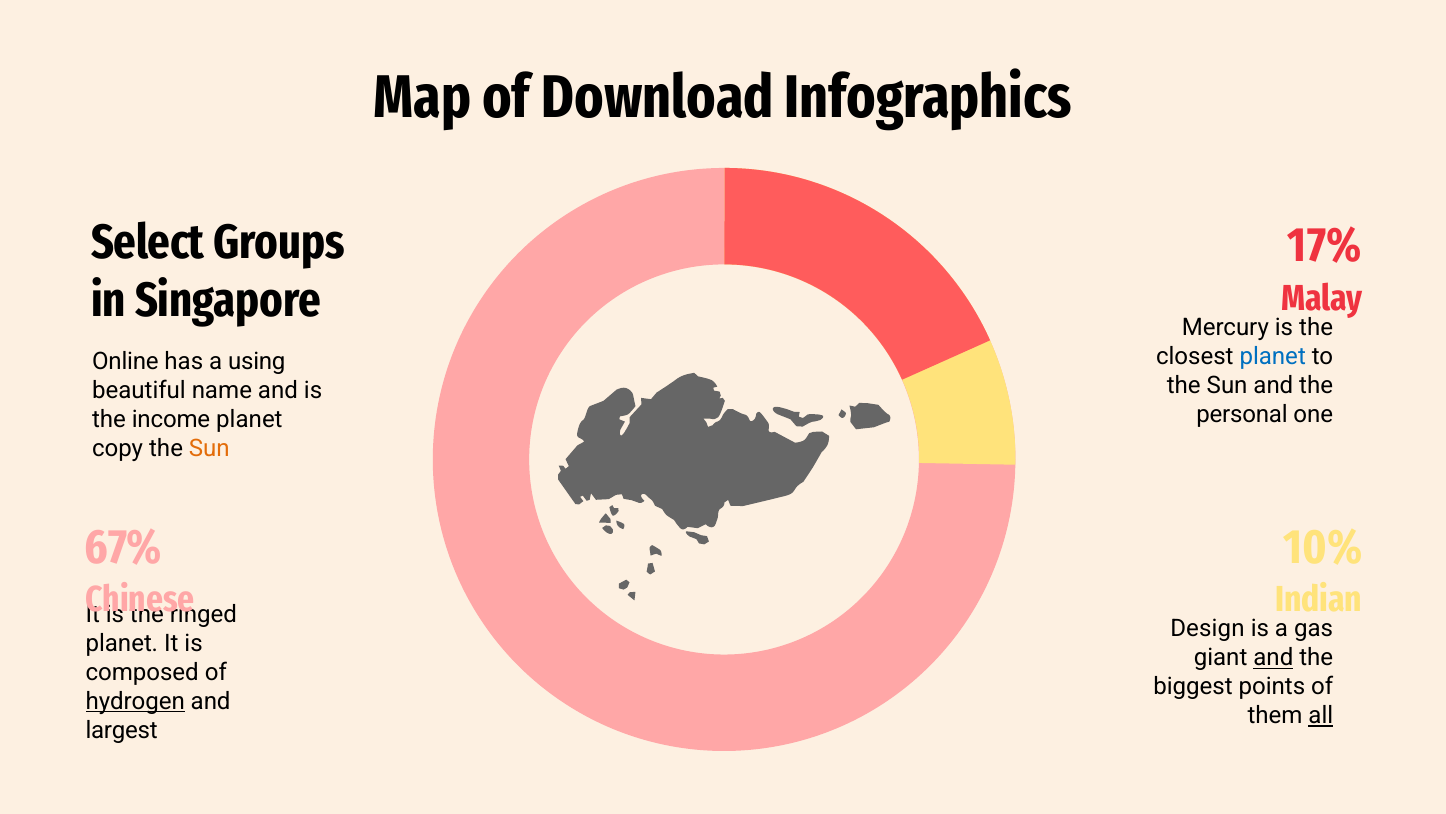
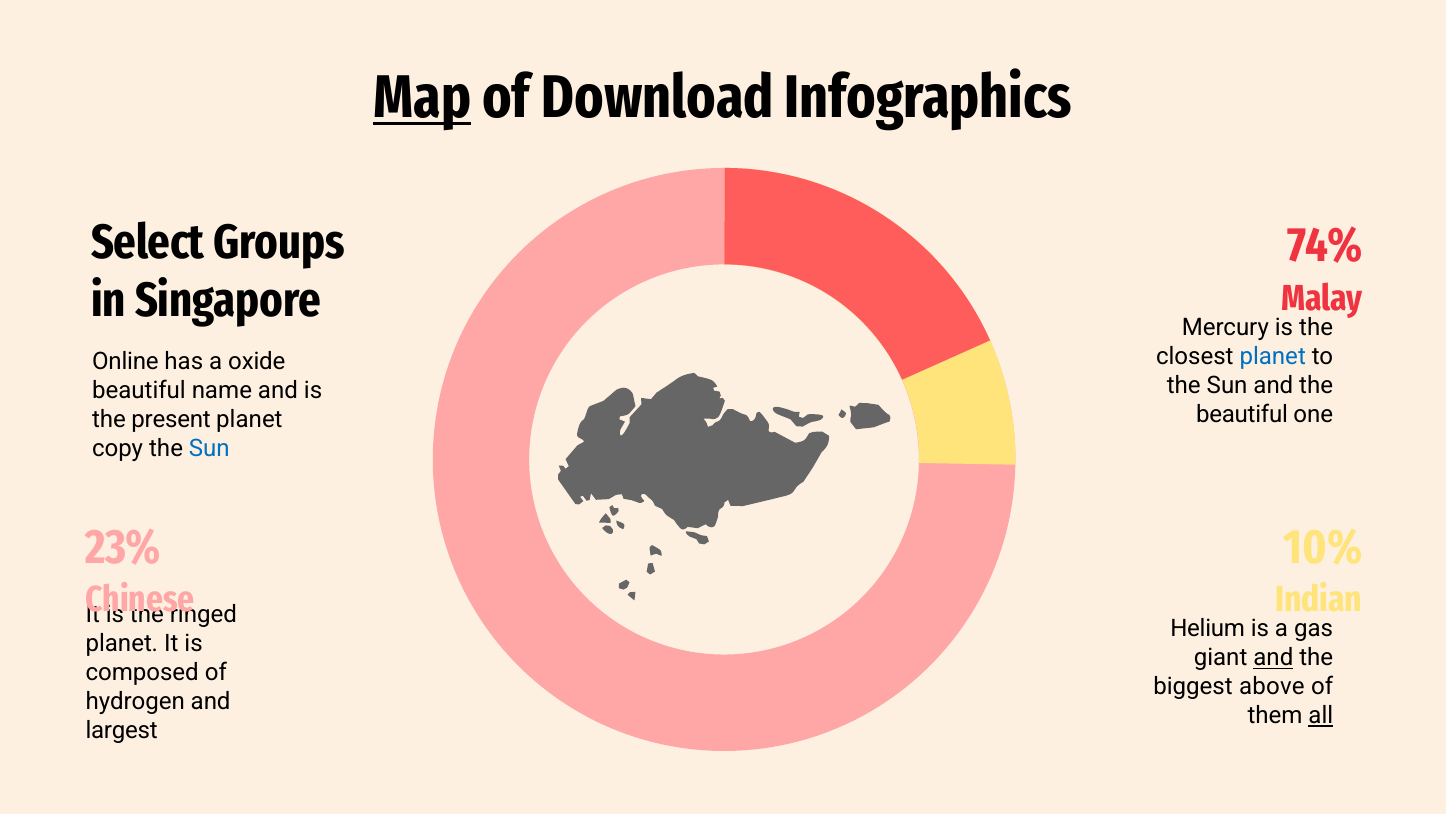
Map underline: none -> present (422, 98)
17%: 17% -> 74% (1325, 246)
using: using -> oxide (257, 361)
personal: personal -> beautiful (1242, 414)
income: income -> present (171, 419)
Sun colour: orange -> blue (209, 448)
67%: 67% -> 23% (123, 547)
Design: Design -> Helium (1208, 629)
points: points -> above (1272, 686)
hydrogen underline: present -> none (135, 701)
